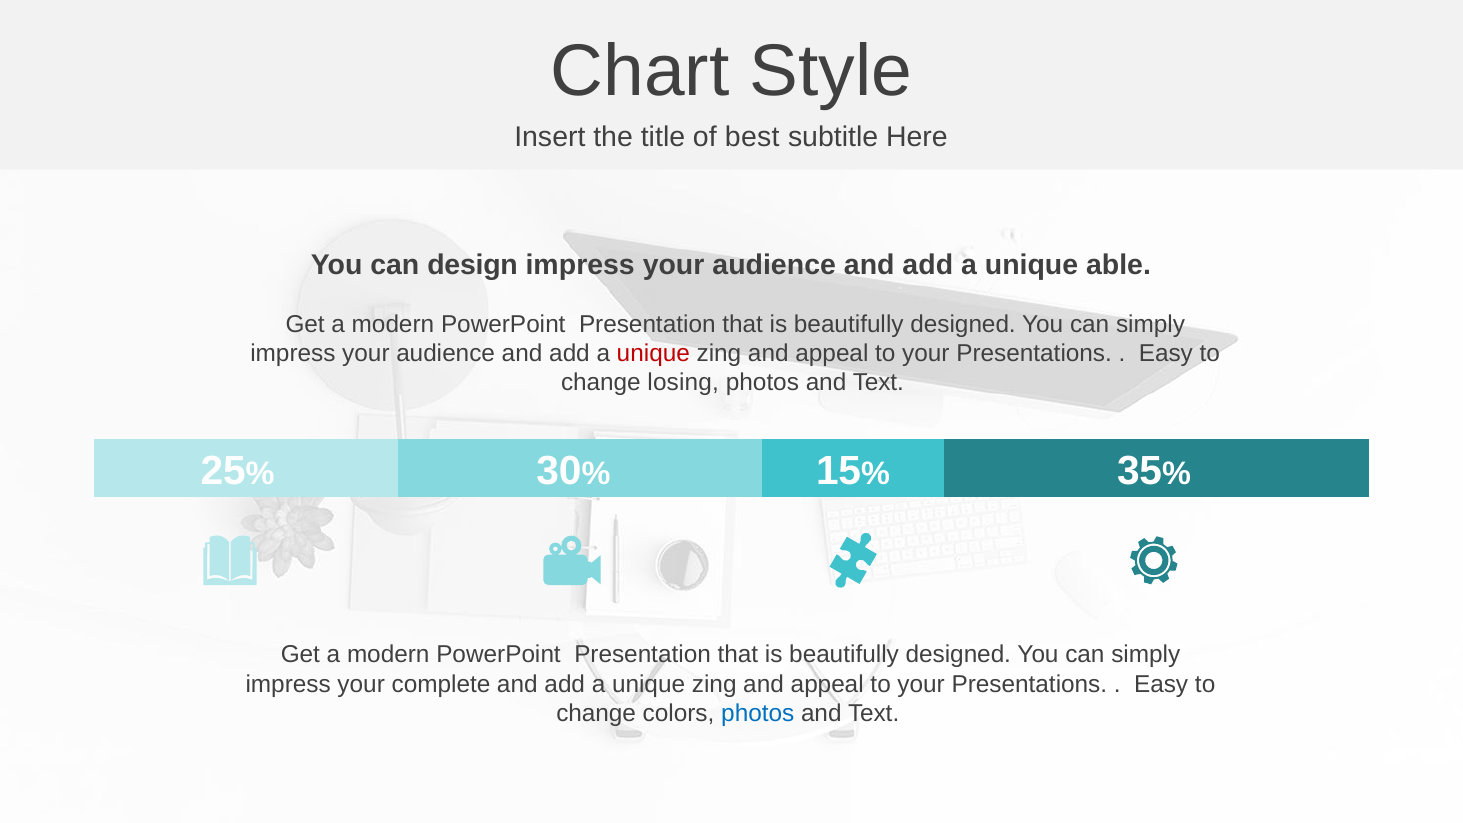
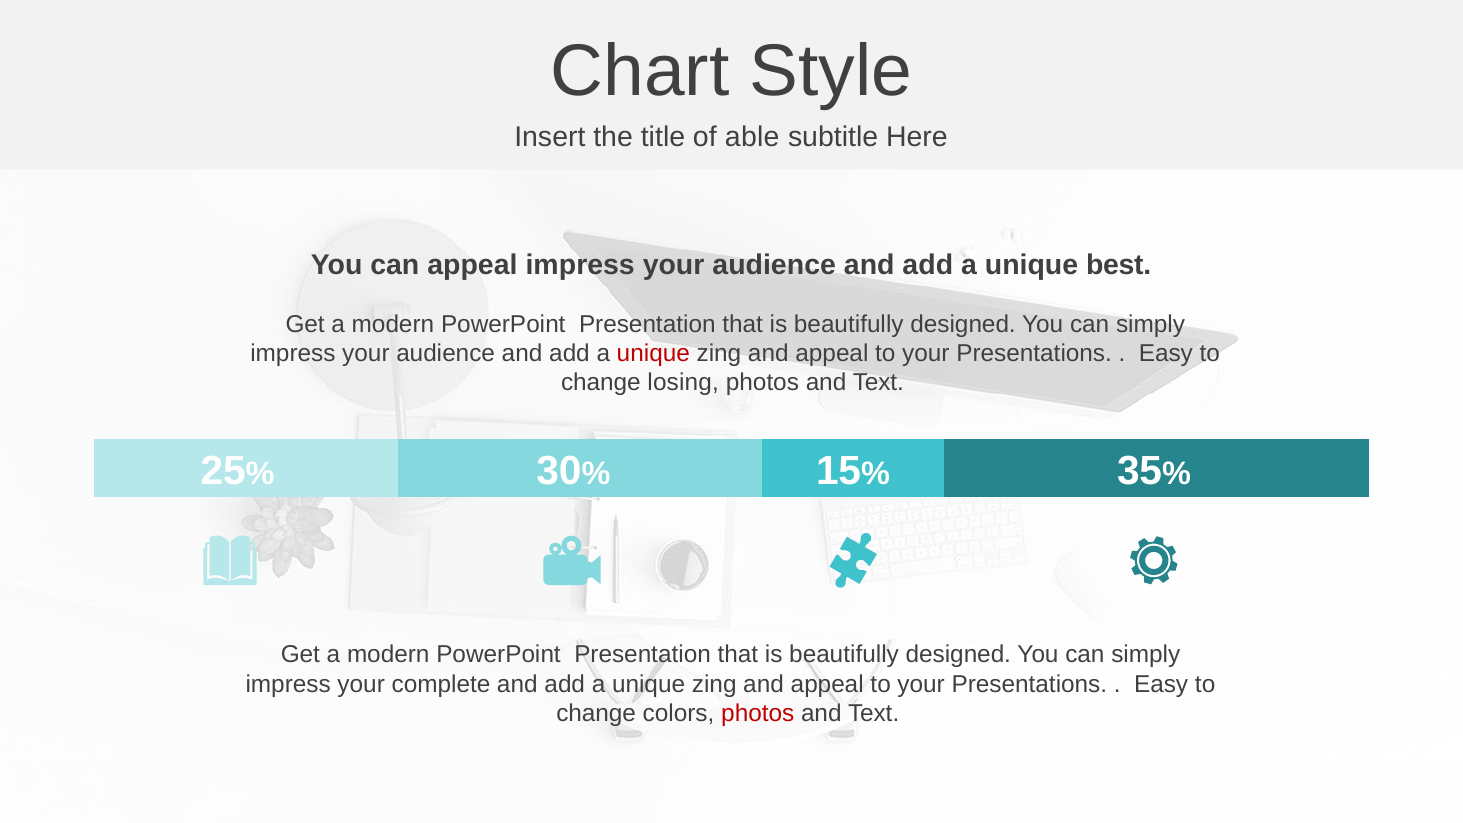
best: best -> able (752, 137)
can design: design -> appeal (472, 265)
able: able -> best (1119, 265)
photos colour: blue -> red (758, 713)
